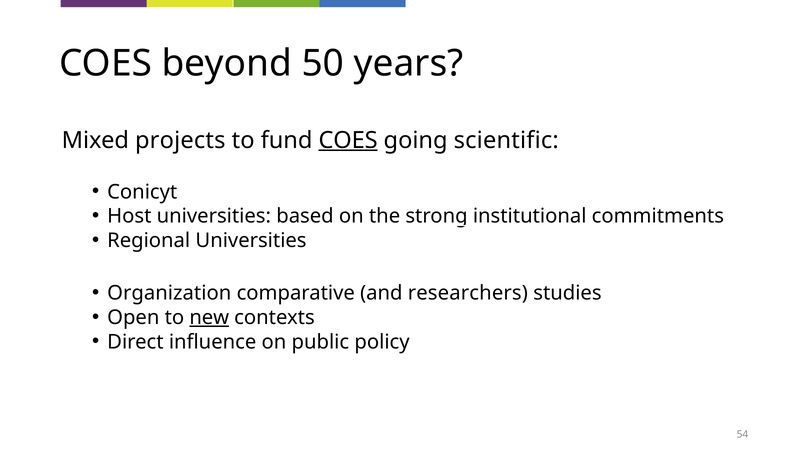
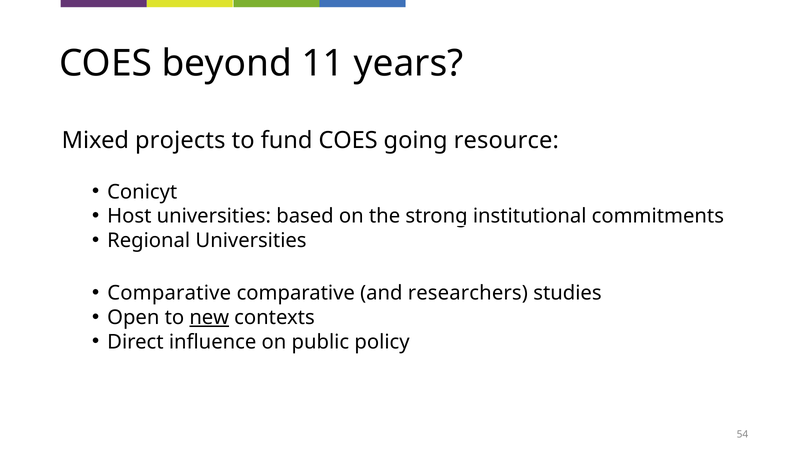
50: 50 -> 11 (323, 63)
COES underline: present -> none (348, 140)
scientific: scientific -> resource (506, 140)
Organization: Organization -> Comparative (169, 293)
